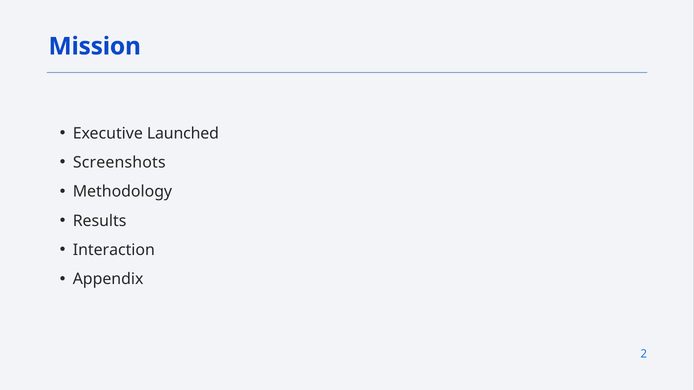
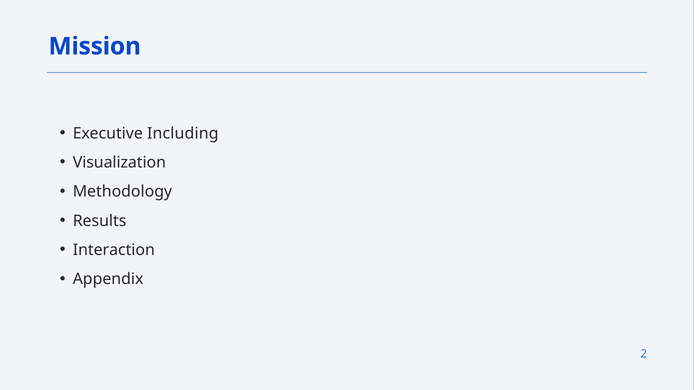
Launched: Launched -> Including (183, 134)
Screenshots: Screenshots -> Visualization (119, 163)
